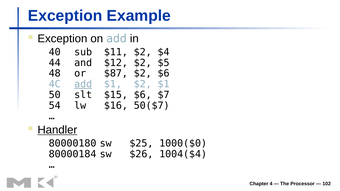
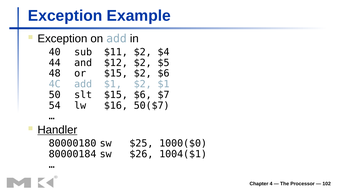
or $87: $87 -> $15 (116, 74)
add underline: present -> none (83, 84)
1004($4: 1004($4 -> 1004($1 (183, 154)
